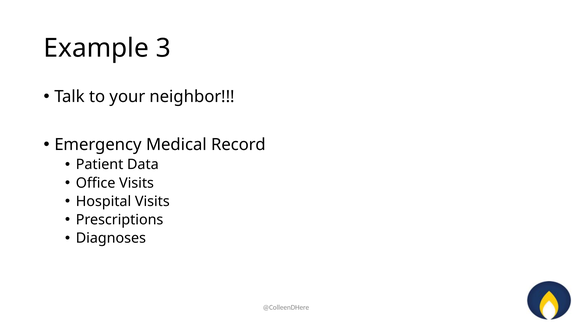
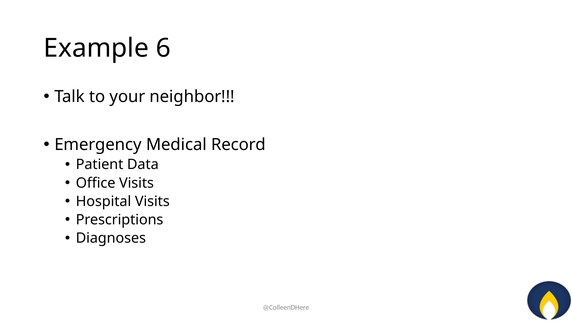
3: 3 -> 6 (163, 48)
